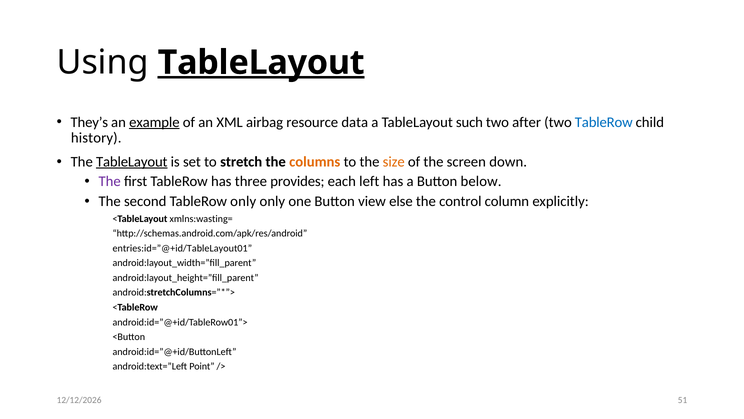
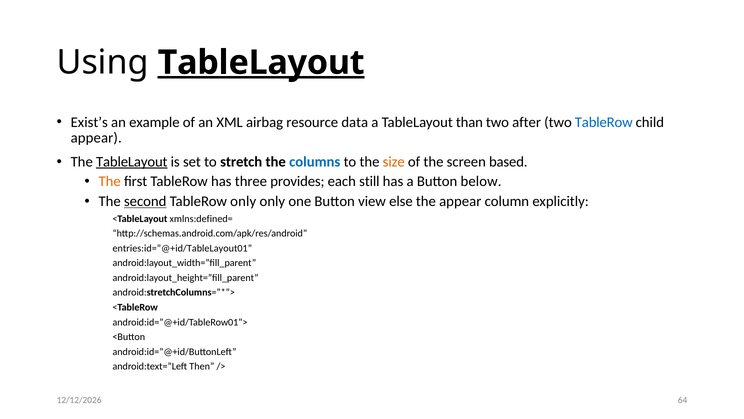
They’s: They’s -> Exist’s (89, 122)
example underline: present -> none (154, 122)
such: such -> than (469, 122)
history: history -> appear (96, 138)
columns colour: orange -> blue (315, 162)
down: down -> based (508, 162)
The colour: purple -> orange (110, 181)
left: left -> still (369, 181)
second underline: none -> present (145, 201)
the control: control -> appear (460, 201)
xmlns:wasting=: xmlns:wasting= -> xmlns:defined= (201, 218)
Point: Point -> Then (202, 366)
51: 51 -> 64 (683, 400)
